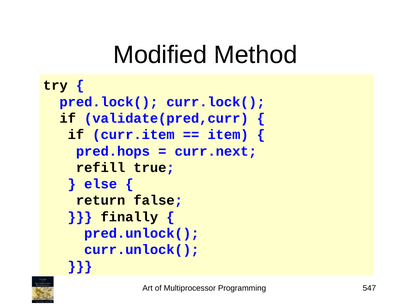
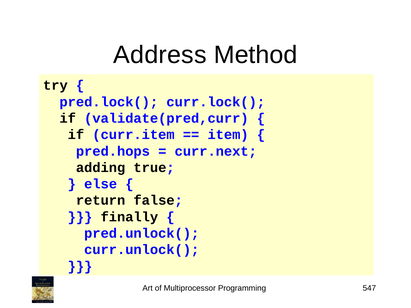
Modified: Modified -> Address (160, 55)
refill: refill -> adding (101, 168)
